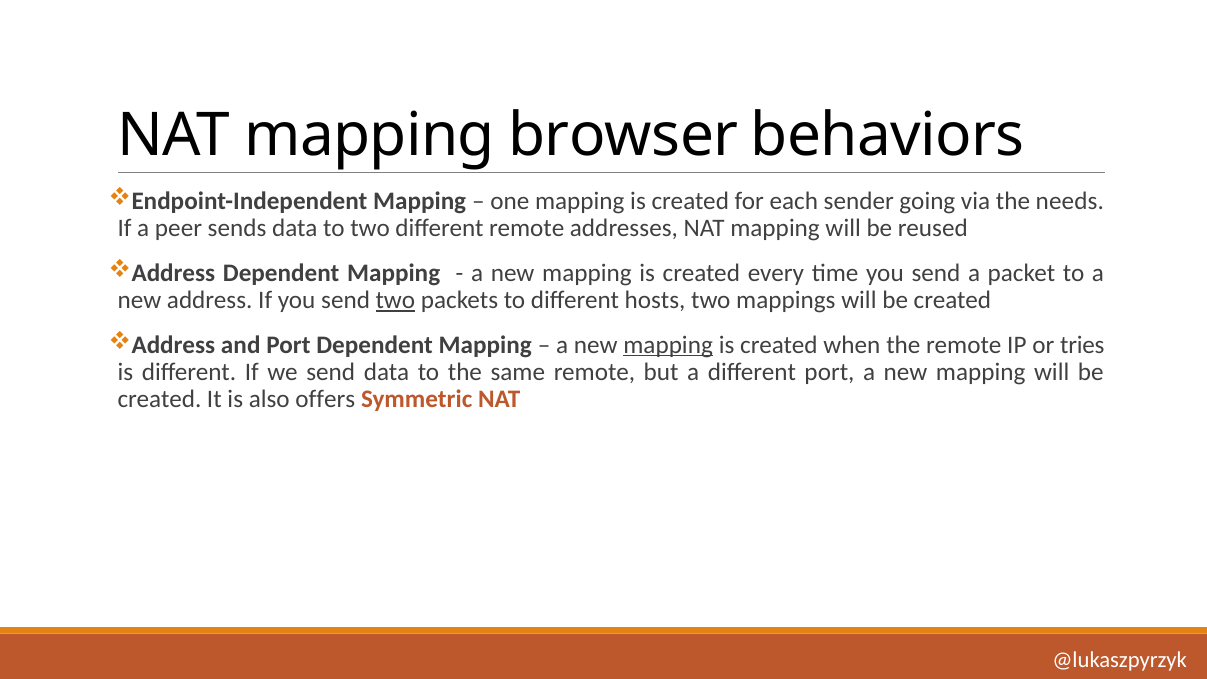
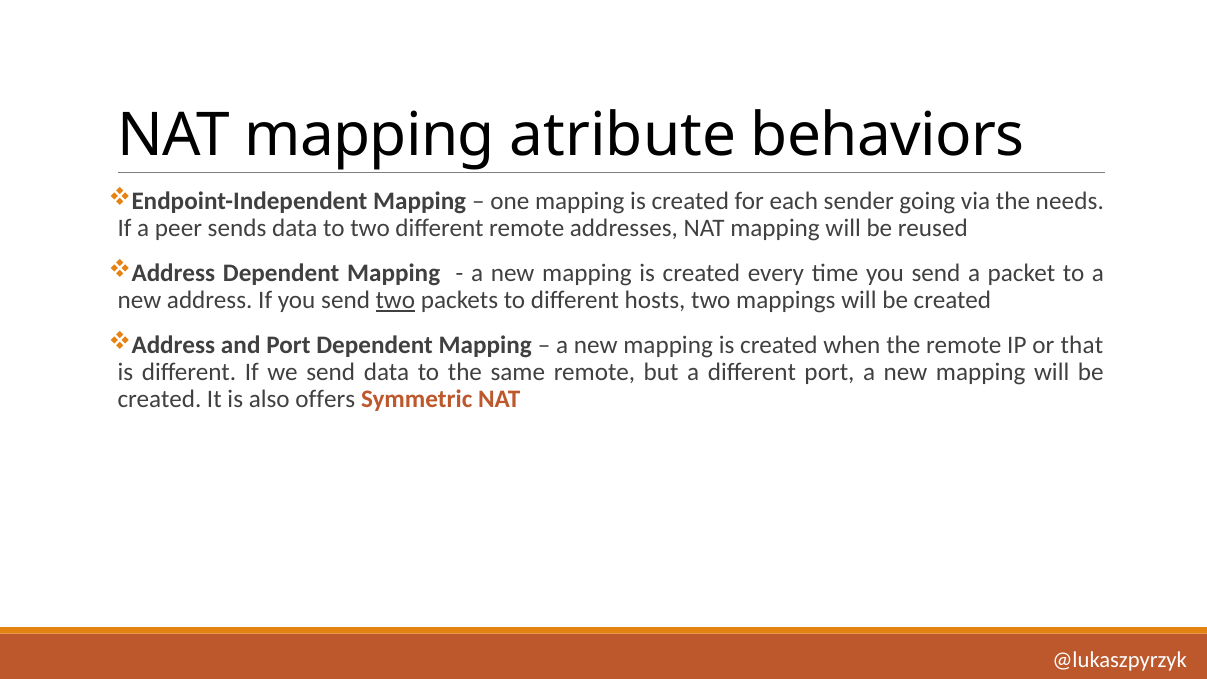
browser: browser -> atribute (623, 135)
mapping underline: present -> none (668, 345)
tries: tries -> that (1082, 345)
